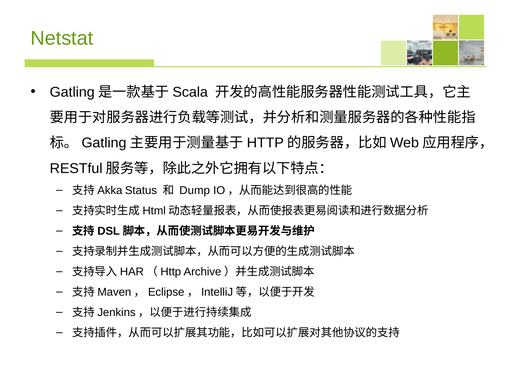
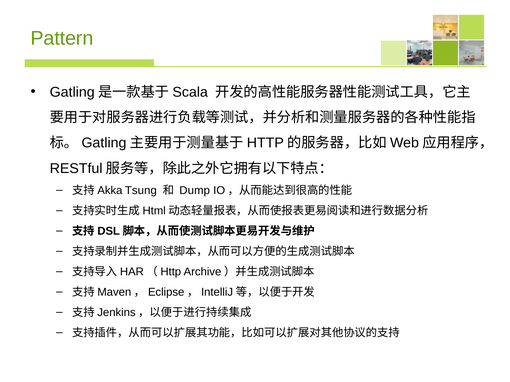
Netstat: Netstat -> Pattern (62, 38)
Status: Status -> Tsung (141, 191)
